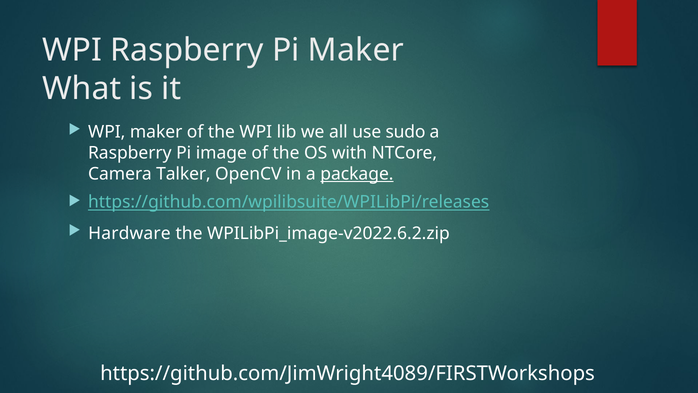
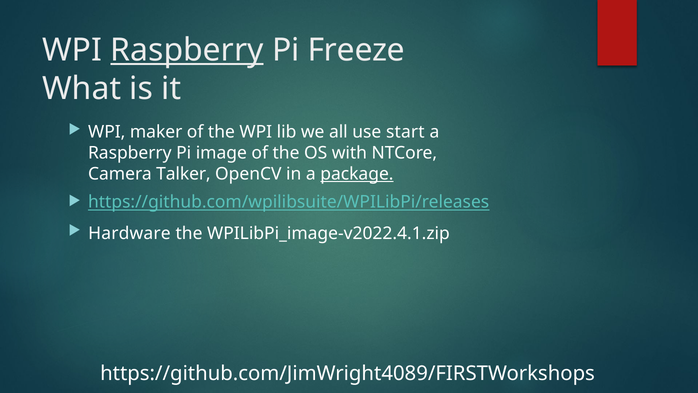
Raspberry underline: none -> present (187, 50)
Pi Maker: Maker -> Freeze (356, 50)
sudo: sudo -> start (405, 132)
WPILibPi_image-v2022.6.2.zip: WPILibPi_image-v2022.6.2.zip -> WPILibPi_image-v2022.4.1.zip (328, 233)
